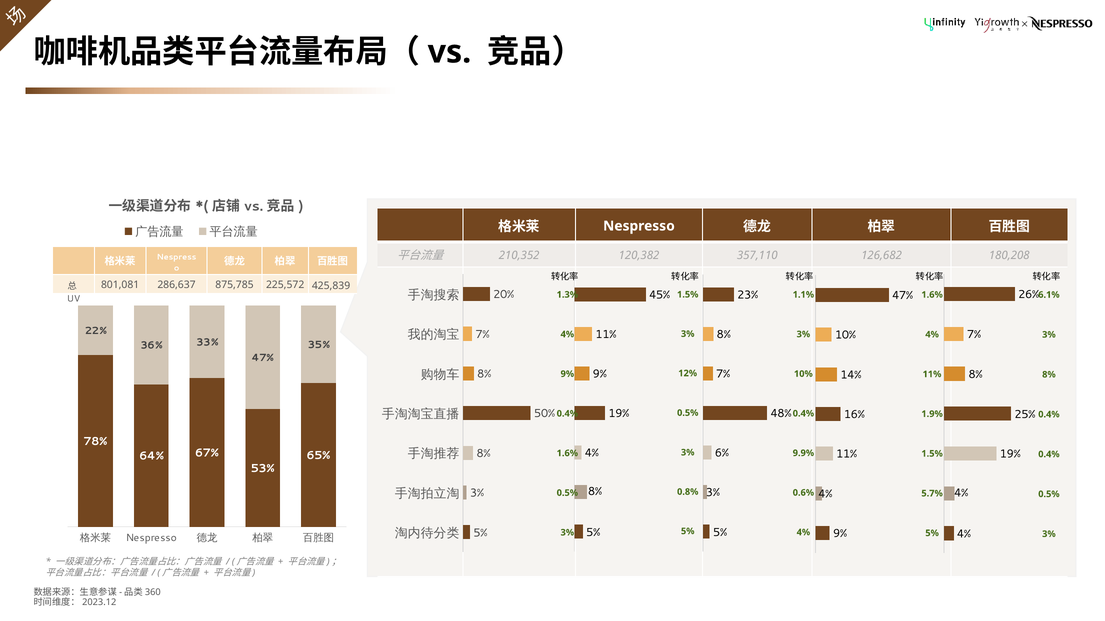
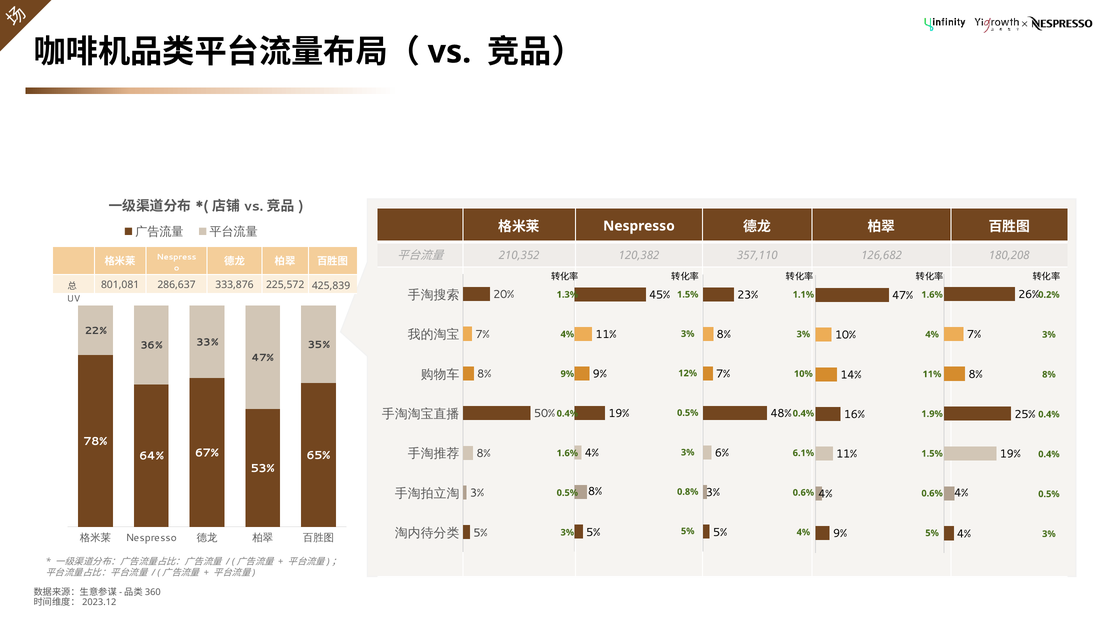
875,785: 875,785 -> 333,876 (234, 285)
6.1%: 6.1% -> 0.2% (1049, 295)
9.9%: 9.9% -> 6.1% (803, 453)
5.7%: 5.7% -> 0.6% (932, 494)
